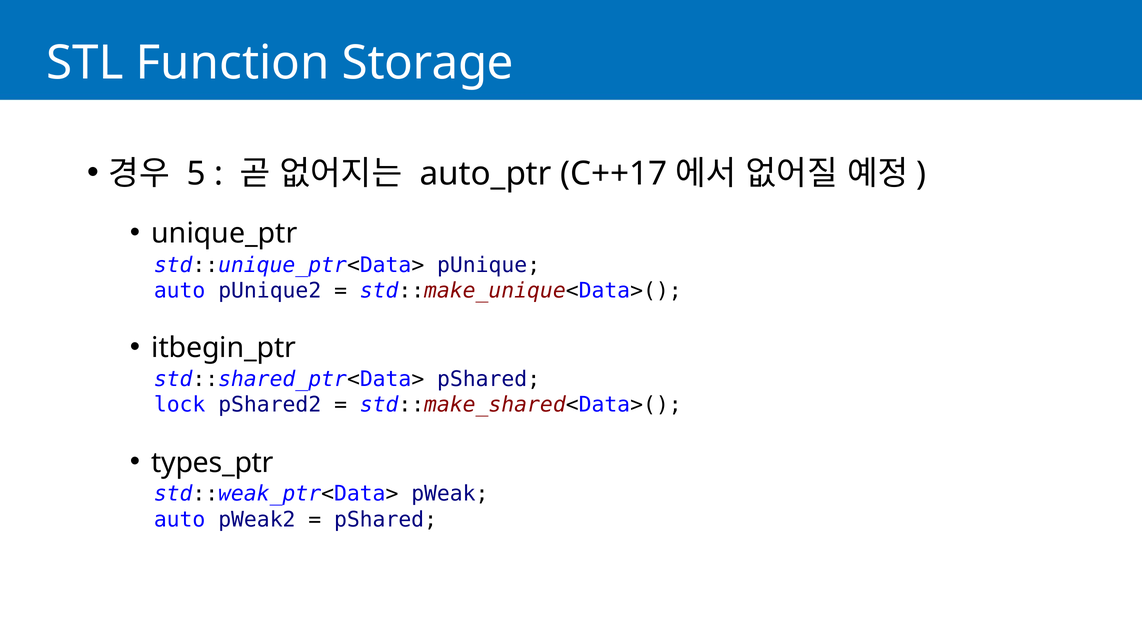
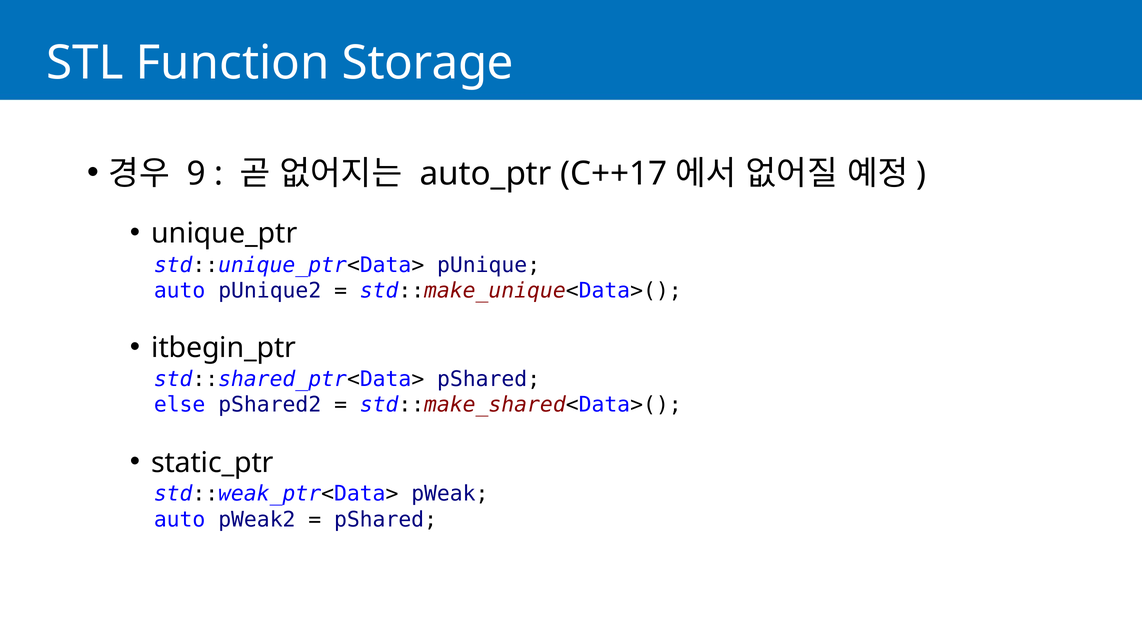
5: 5 -> 9 (196, 174)
lock: lock -> else (180, 405)
types_ptr: types_ptr -> static_ptr (212, 463)
